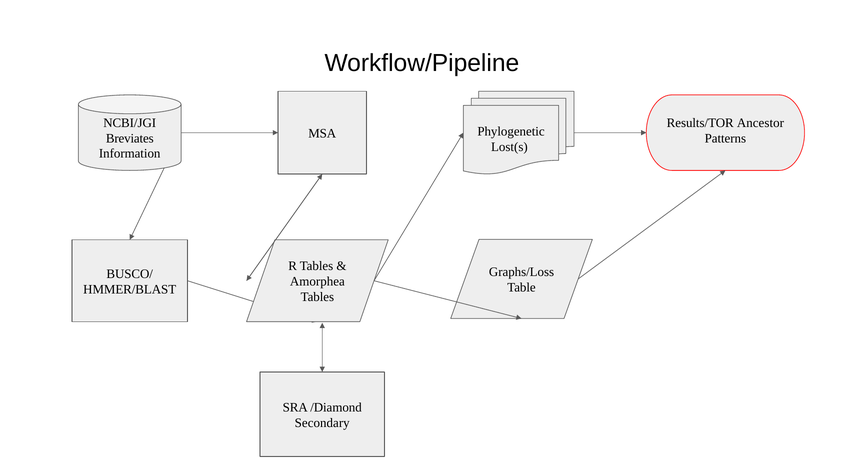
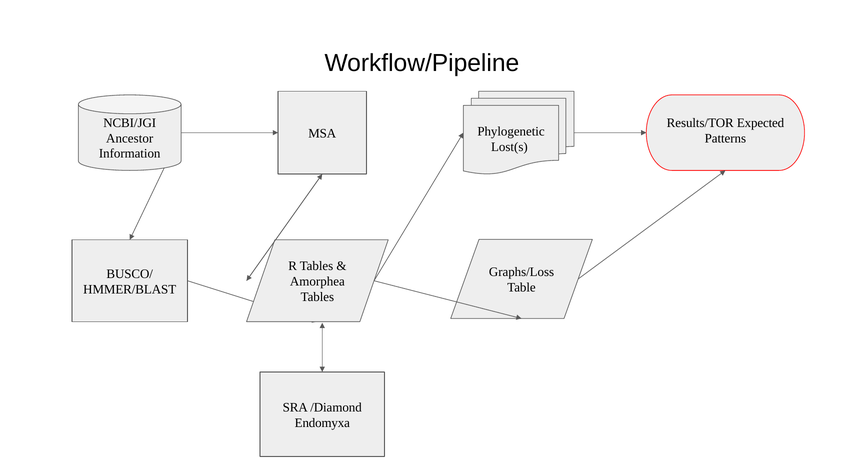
Ancestor: Ancestor -> Expected (761, 123)
Breviates: Breviates -> Ancestor (130, 138)
Secondary: Secondary -> Endomyxa (322, 423)
